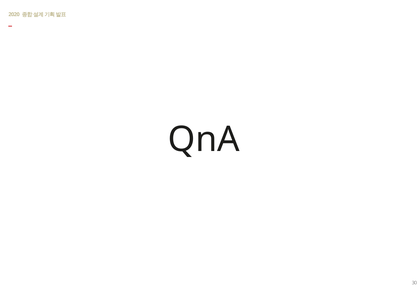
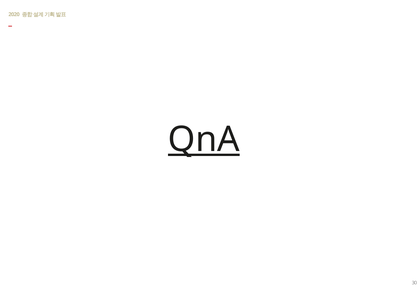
QnA underline: none -> present (204, 139)
